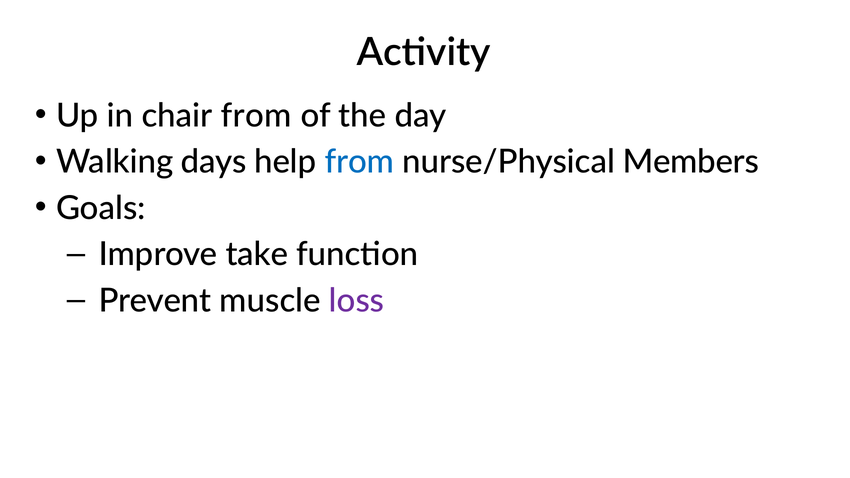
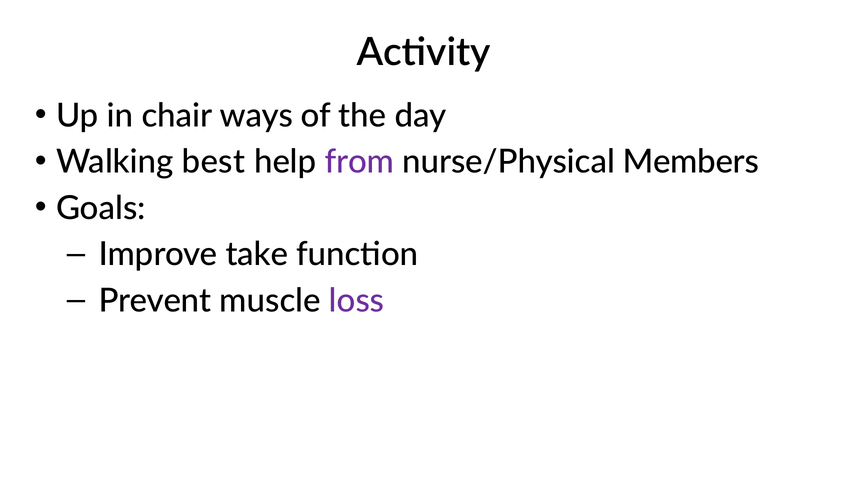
chair from: from -> ways (256, 116)
days: days -> best (213, 162)
from colour: blue -> purple (359, 162)
